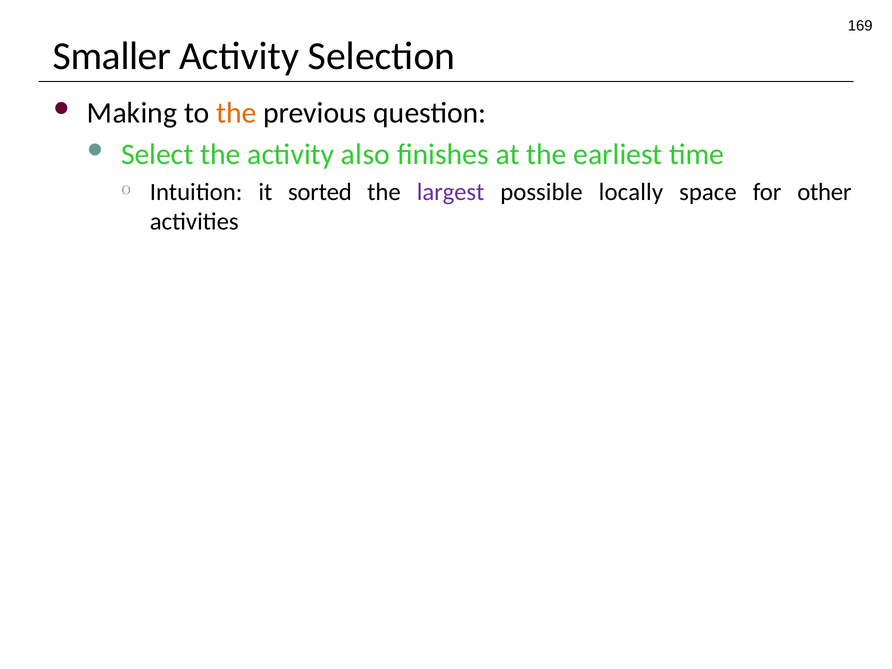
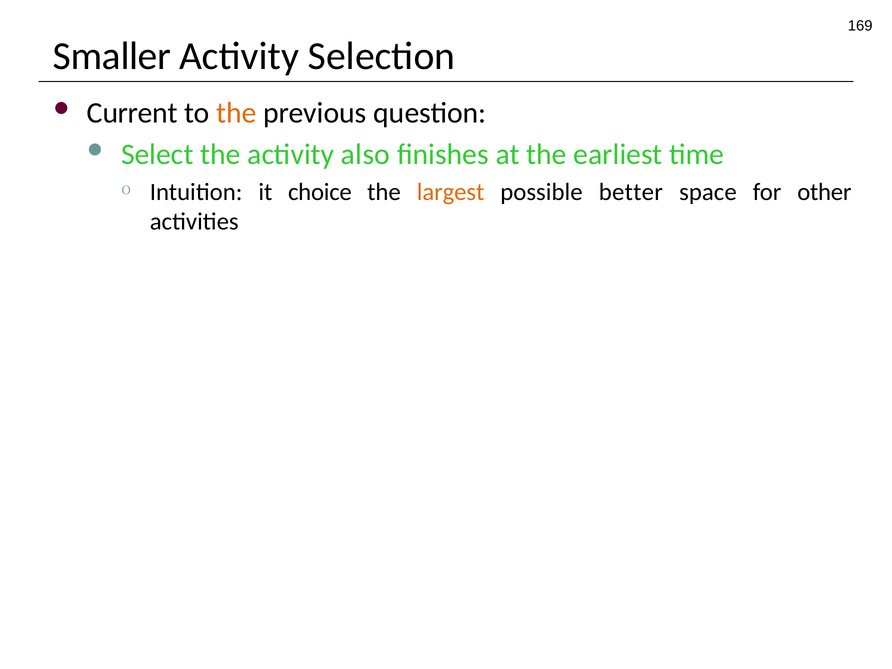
Making: Making -> Current (132, 113)
sorted: sorted -> choice (320, 192)
largest colour: purple -> orange (451, 192)
locally: locally -> better (631, 192)
